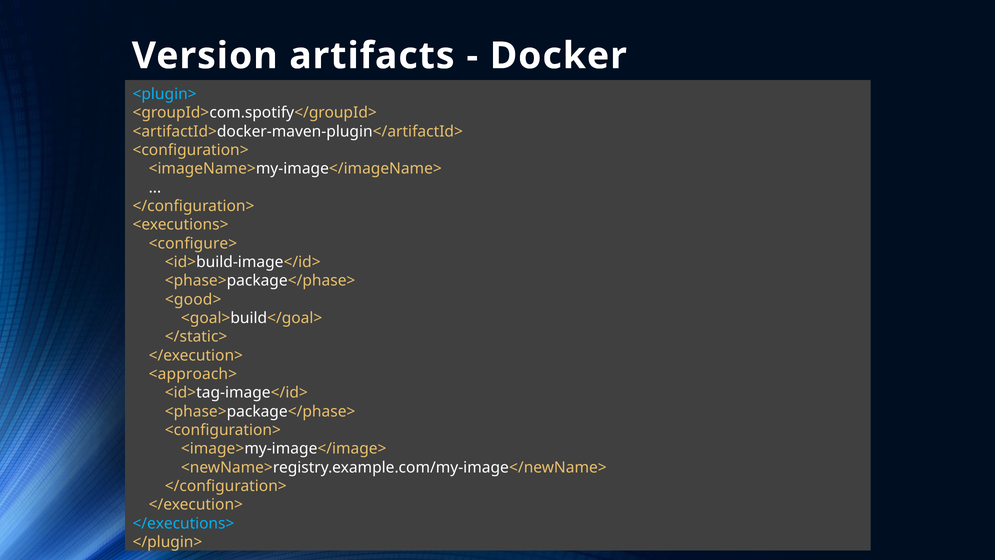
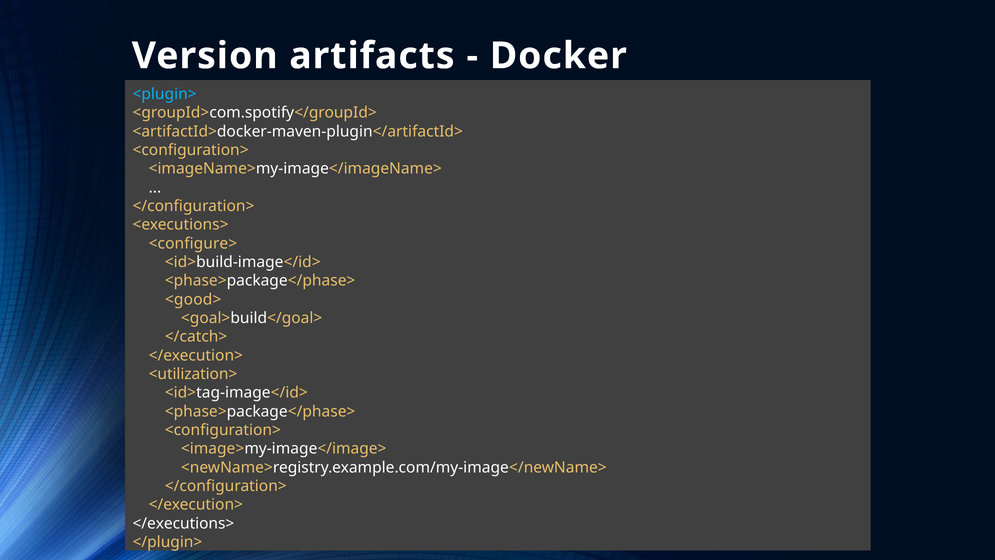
</static>: </static> -> </catch> (196, 337)
<approach>: <approach> -> <utilization> (193, 374)
</executions> colour: light blue -> white (183, 523)
